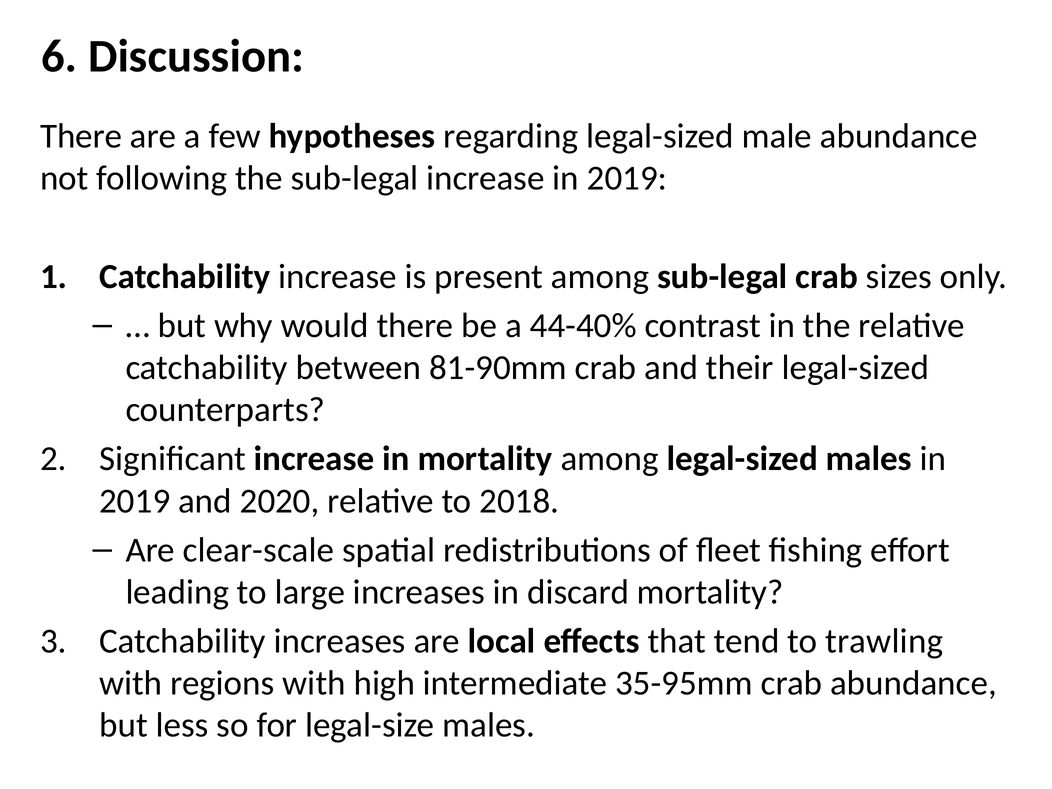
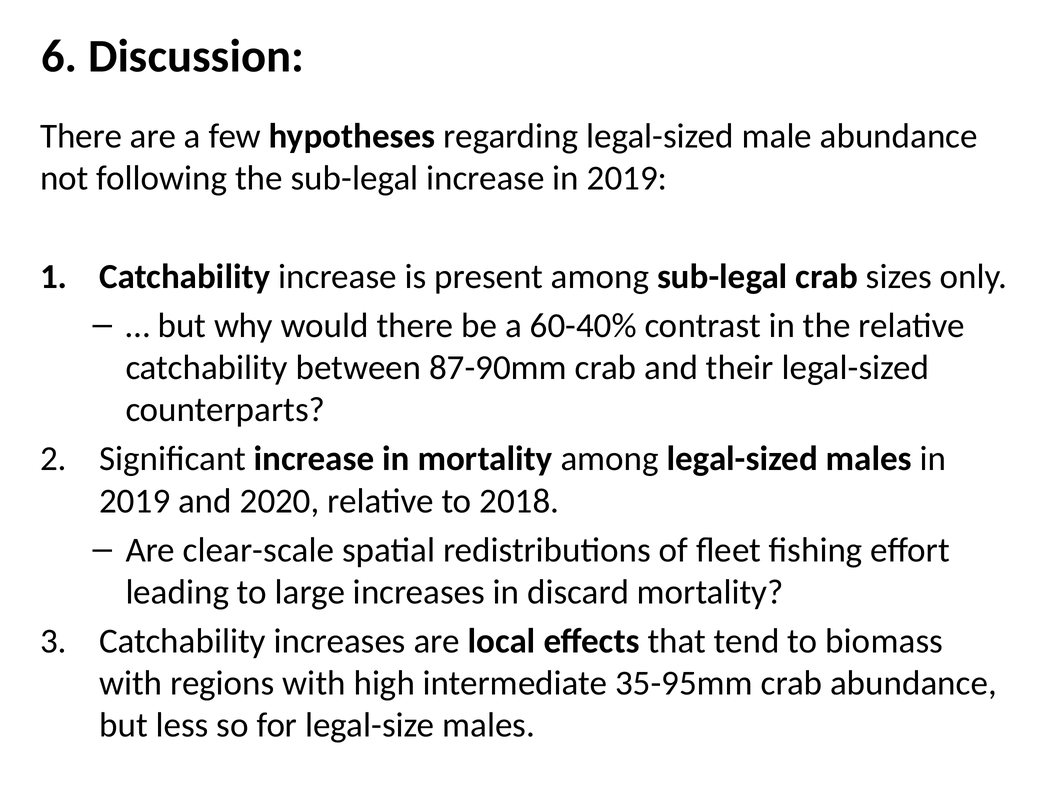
44-40%: 44-40% -> 60-40% (583, 326)
81-90mm: 81-90mm -> 87-90mm (498, 368)
trawling: trawling -> biomass (884, 641)
